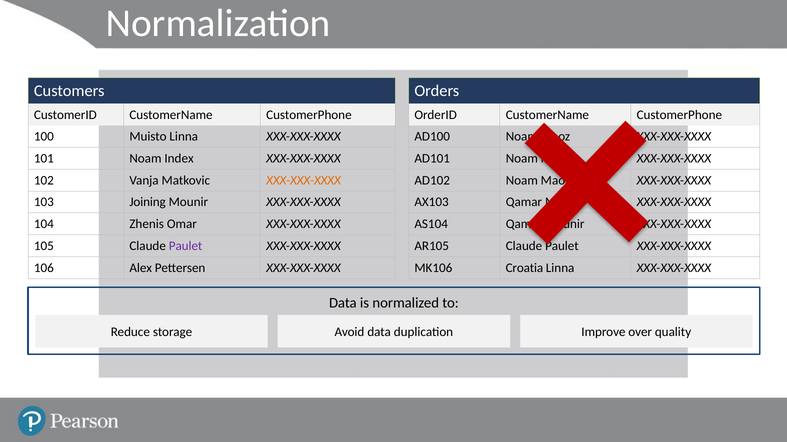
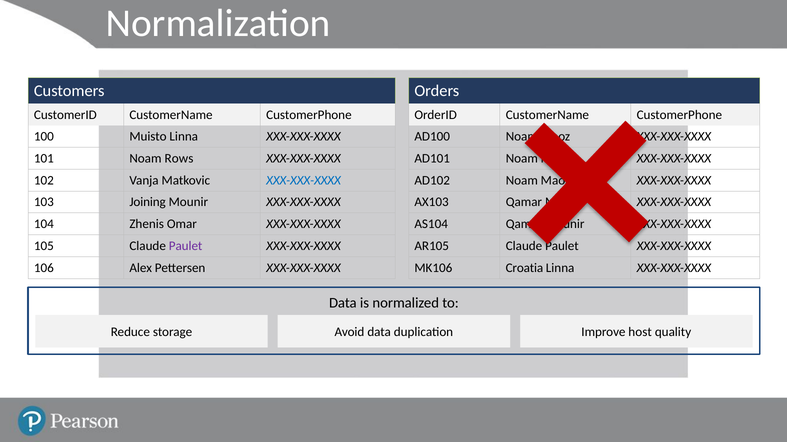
Index: Index -> Rows (179, 159)
XXX-XXX-XXXX colour: orange -> blue (304, 181)
over: over -> host (640, 333)
